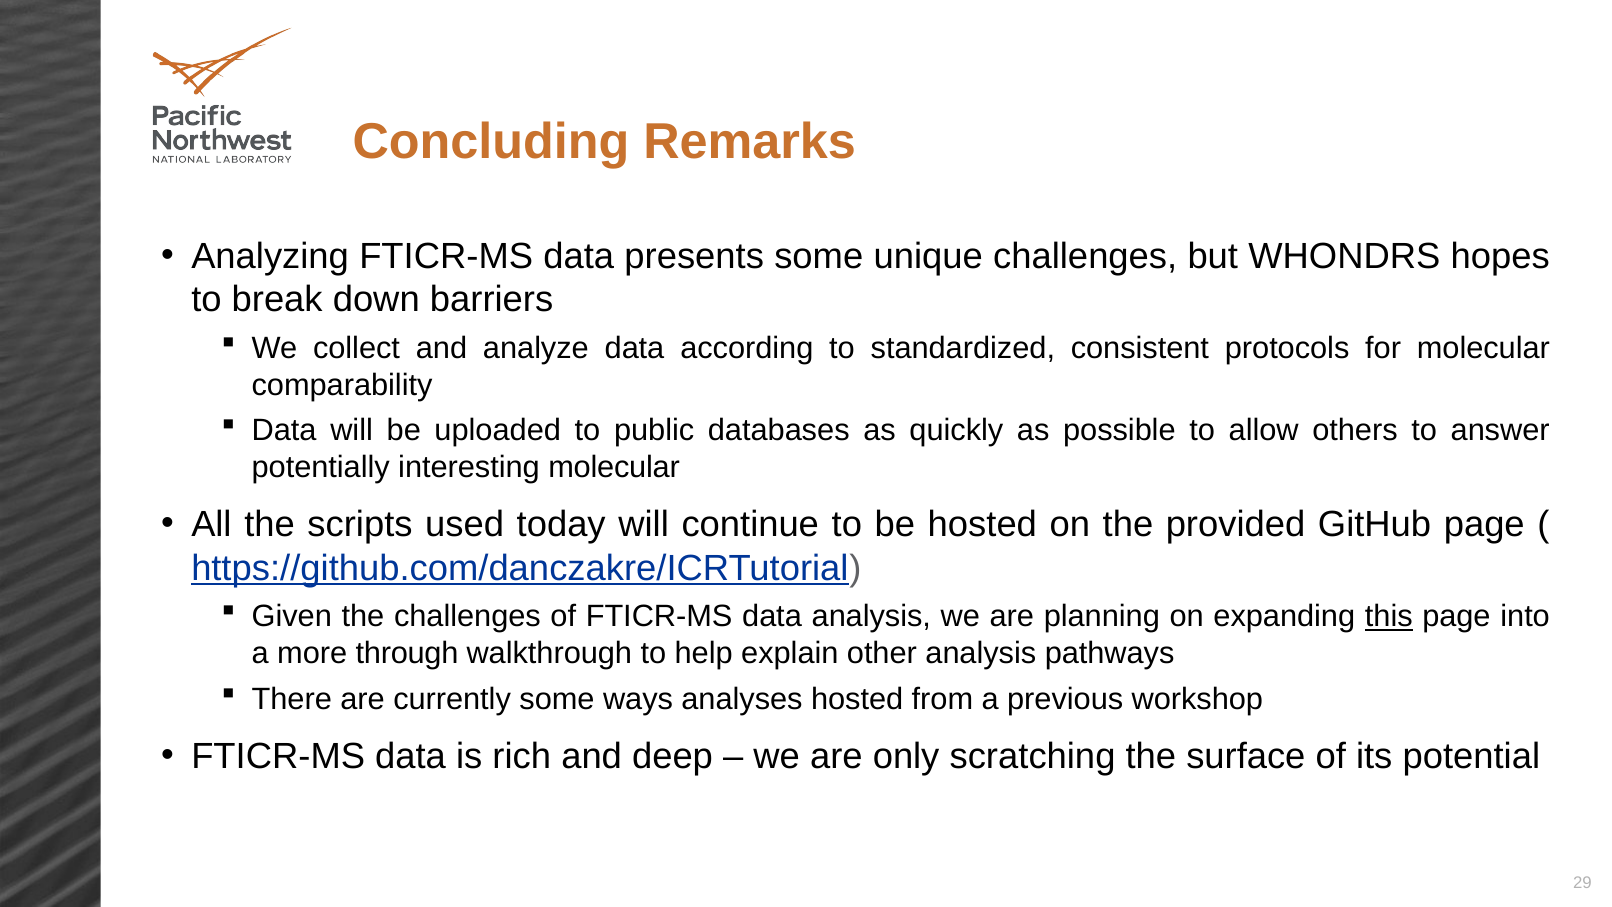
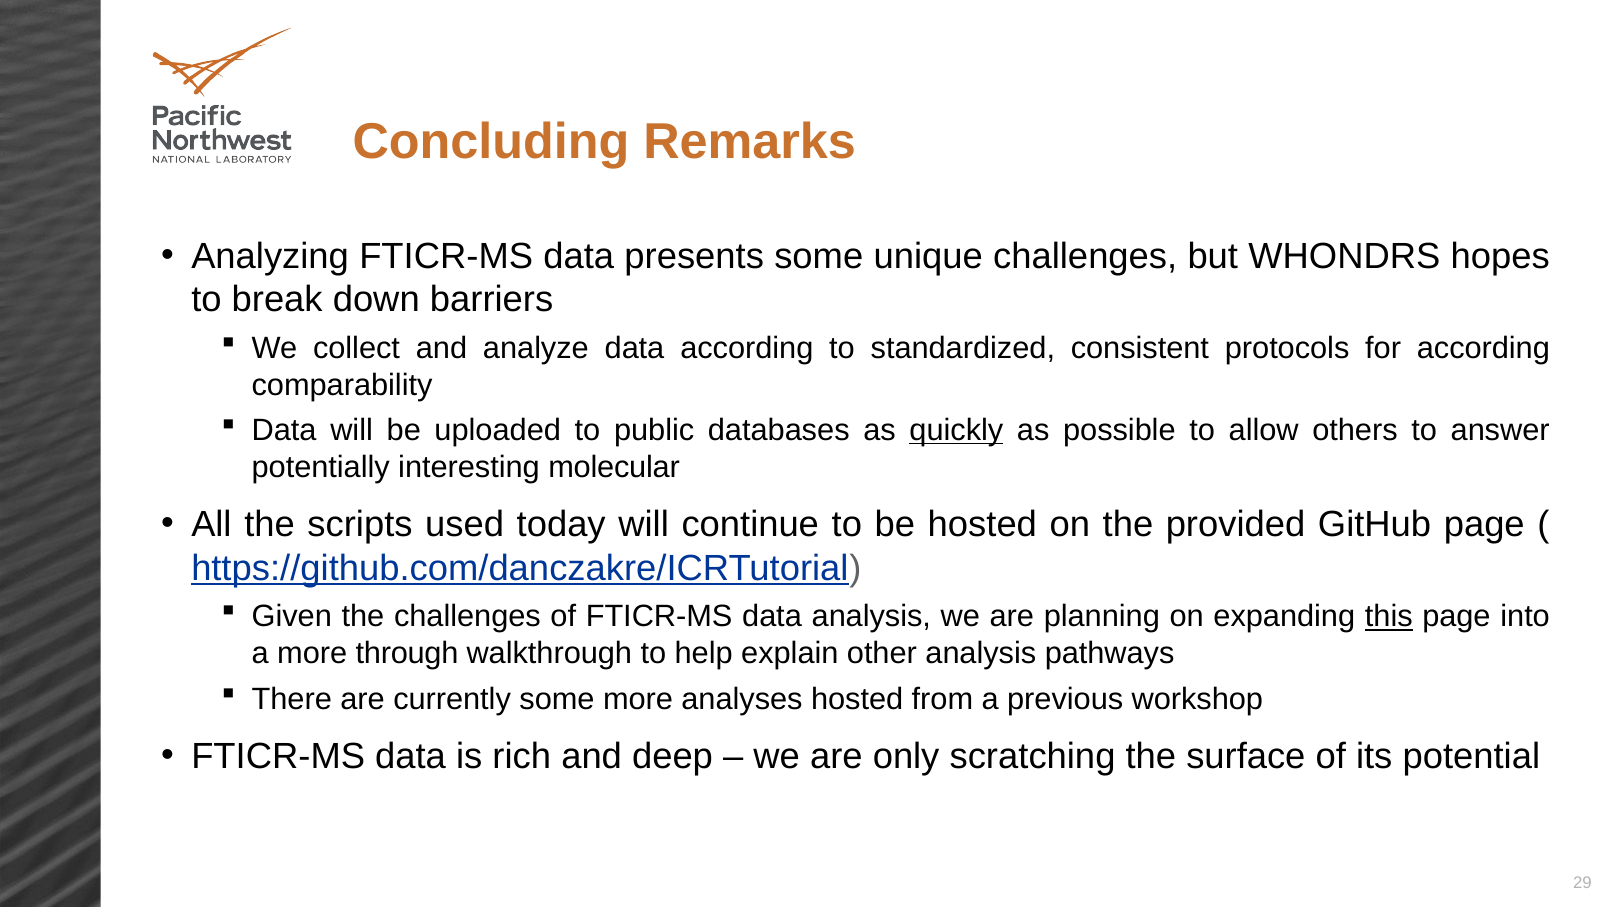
for molecular: molecular -> according (1483, 348)
quickly underline: none -> present (956, 430)
some ways: ways -> more (638, 699)
